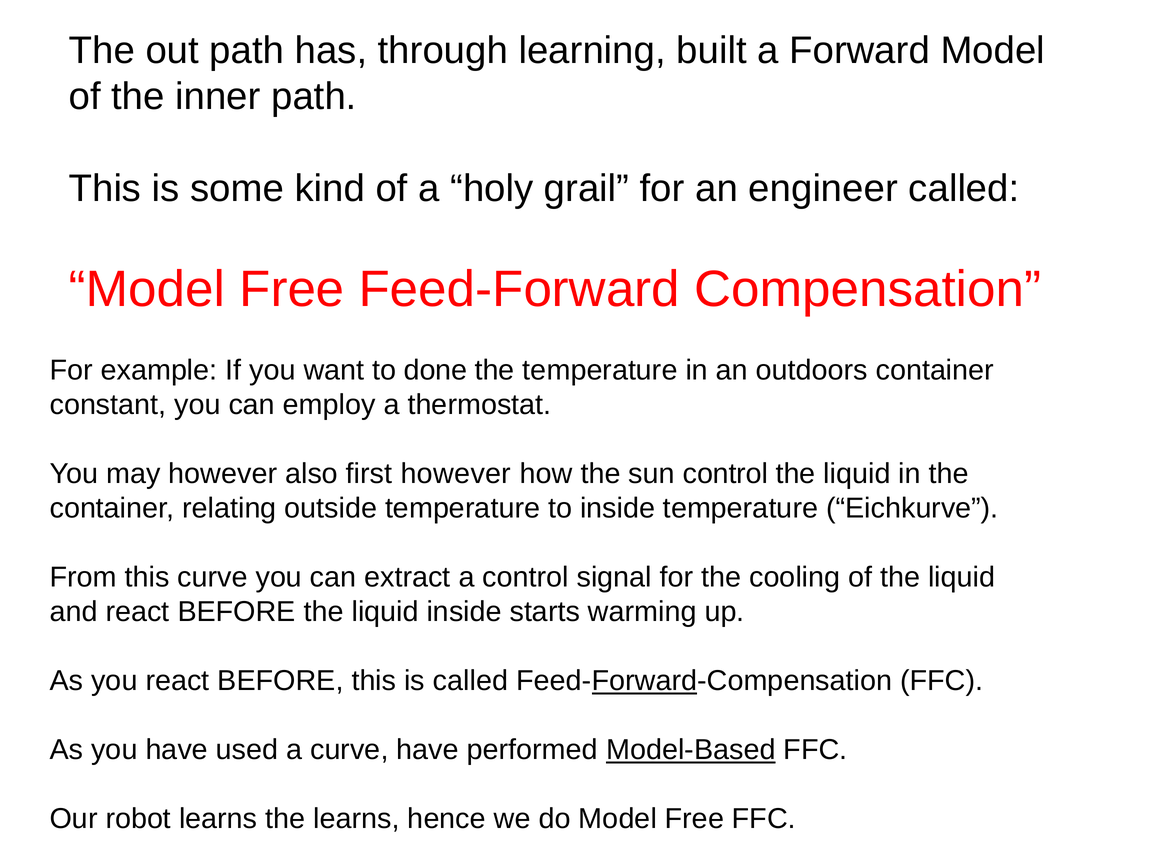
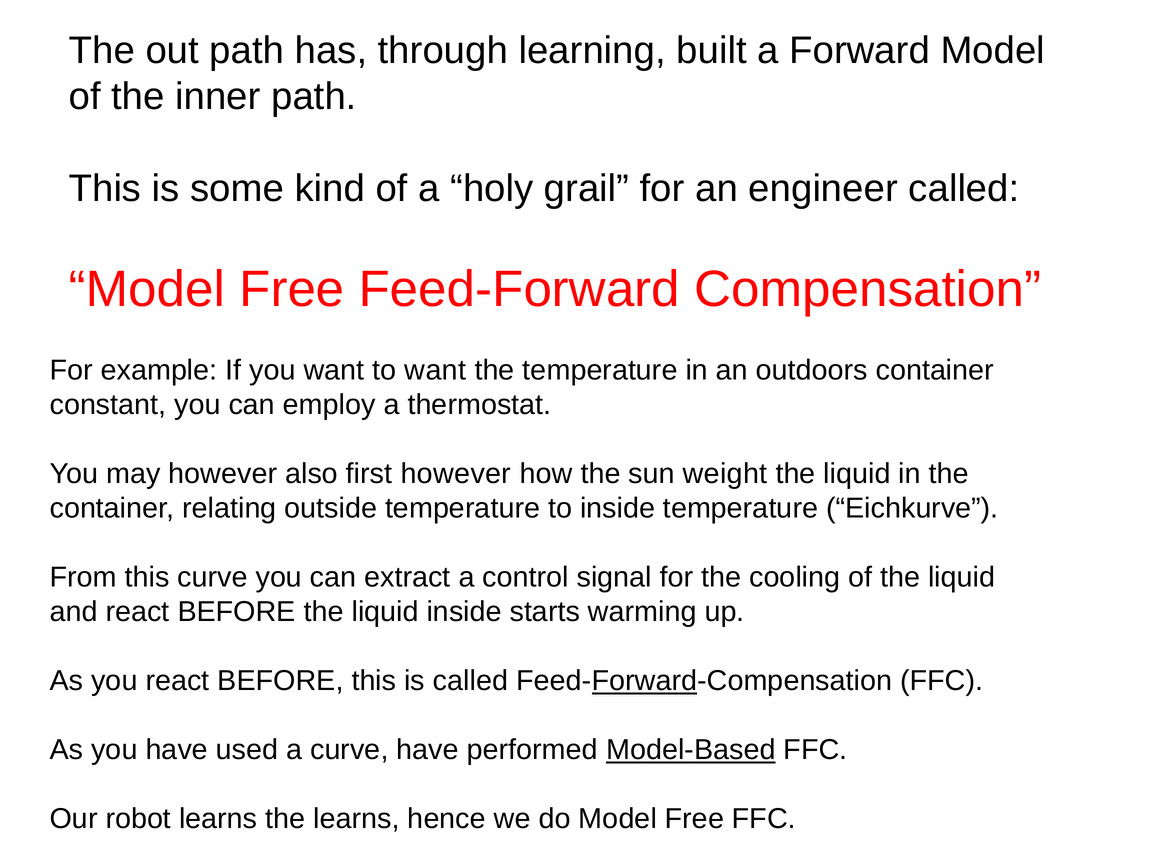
to done: done -> want (435, 370)
sun control: control -> weight (725, 474)
